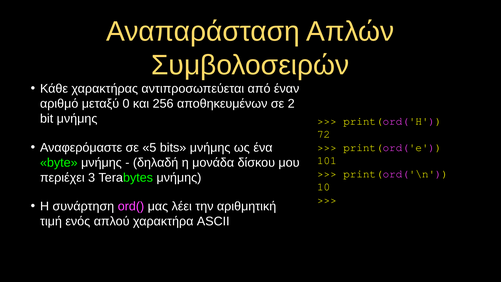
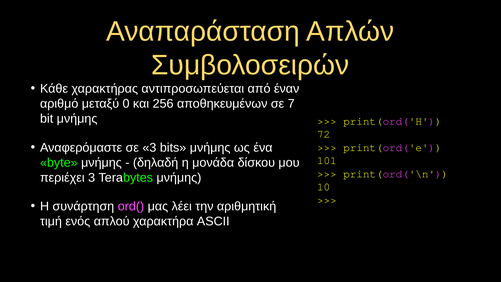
2: 2 -> 7 (291, 104)
σε 5: 5 -> 3 (149, 147)
